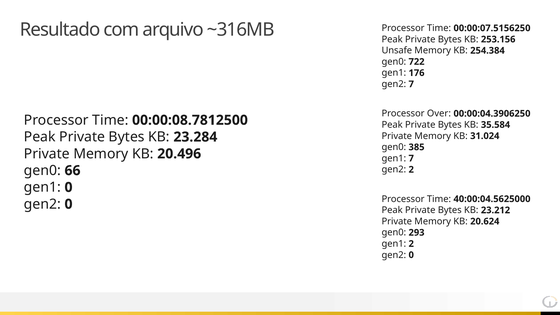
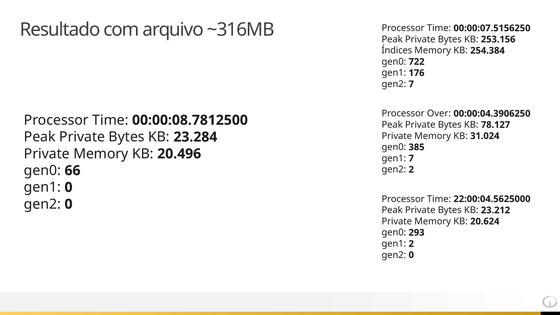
Unsafe: Unsafe -> Índices (397, 51)
35.584: 35.584 -> 78.127 (496, 125)
40:00:04.5625000: 40:00:04.5625000 -> 22:00:04.5625000 (492, 199)
